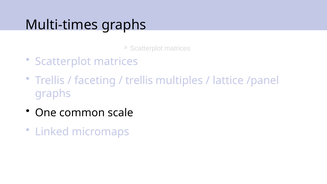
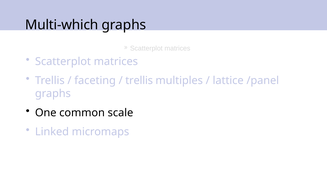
Multi-times: Multi-times -> Multi-which (62, 25)
